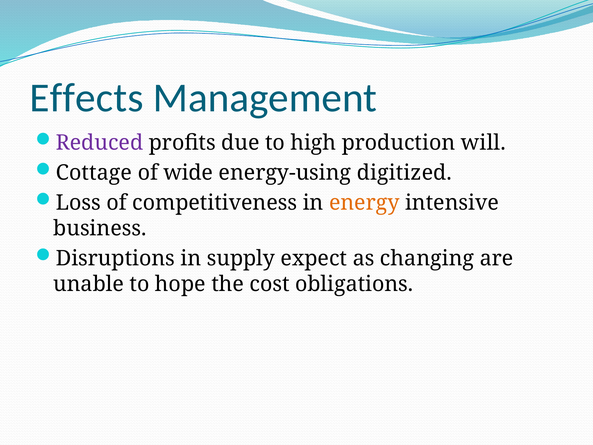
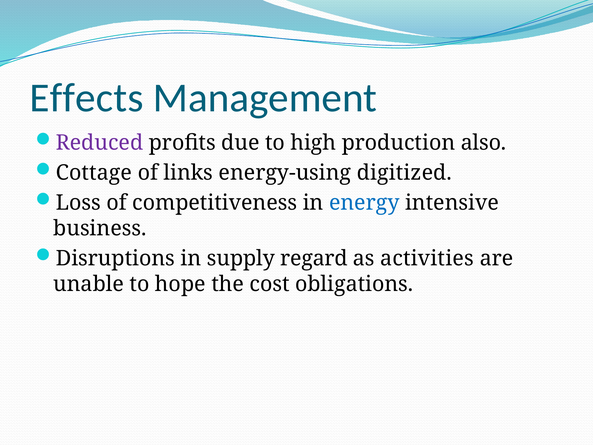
will: will -> also (484, 143)
wide: wide -> links (188, 173)
energy colour: orange -> blue (364, 203)
expect: expect -> regard (314, 258)
changing: changing -> activities (427, 258)
